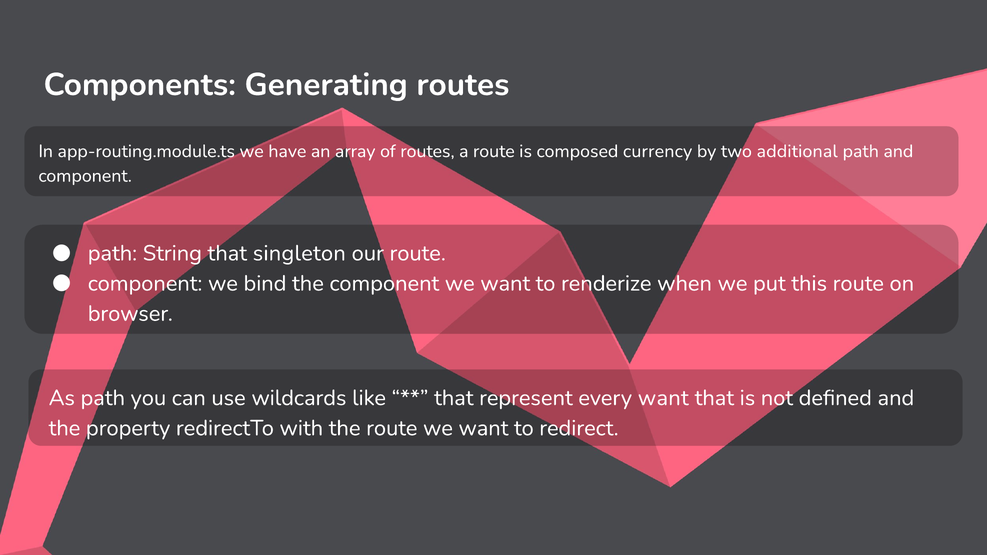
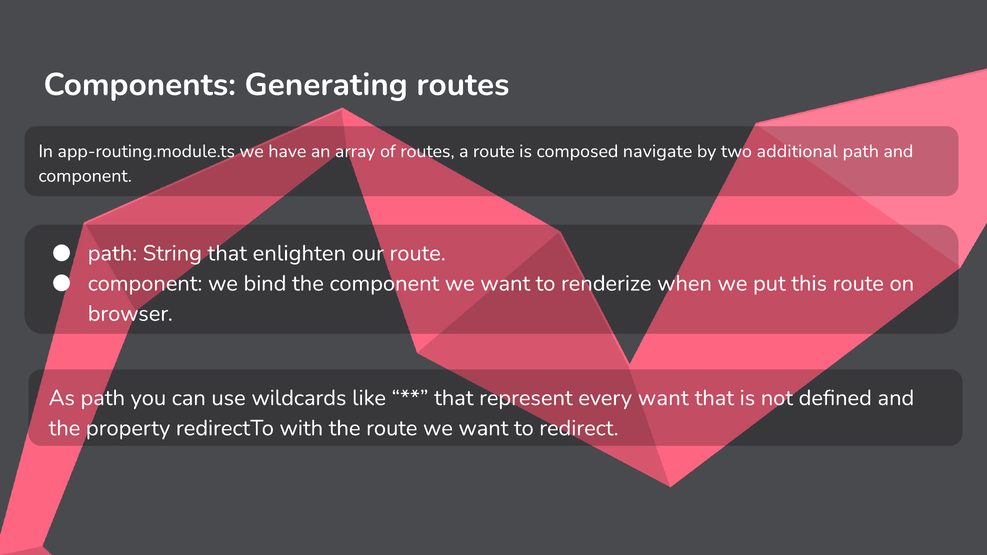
currency: currency -> navigate (658, 151)
singleton: singleton -> enlighten (299, 253)
